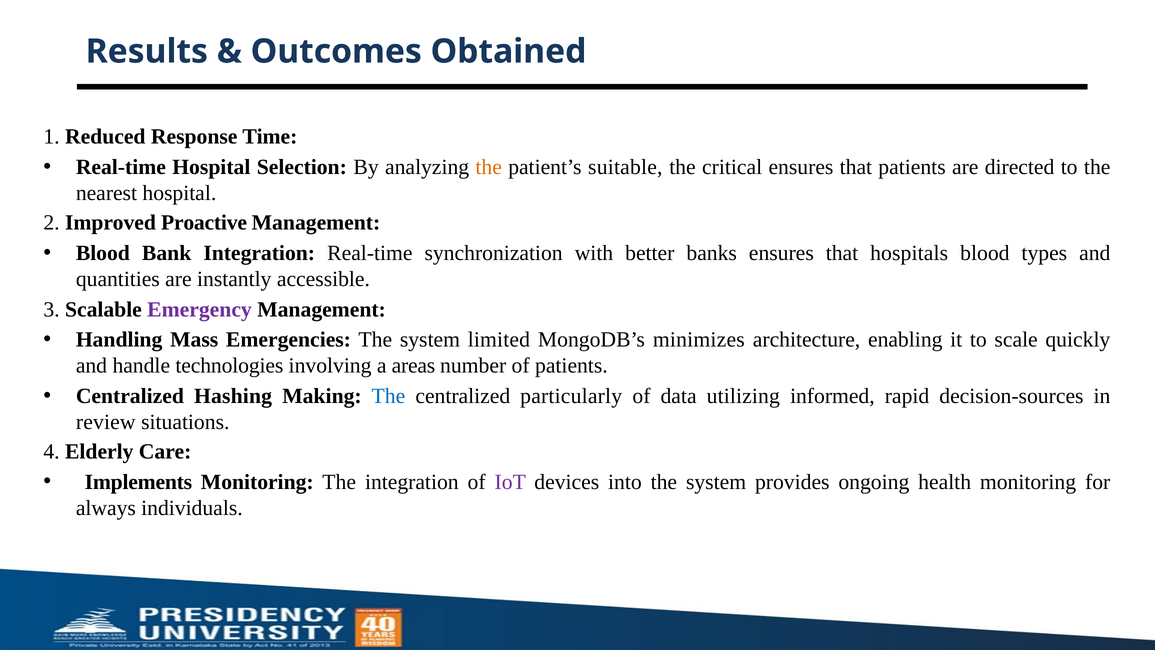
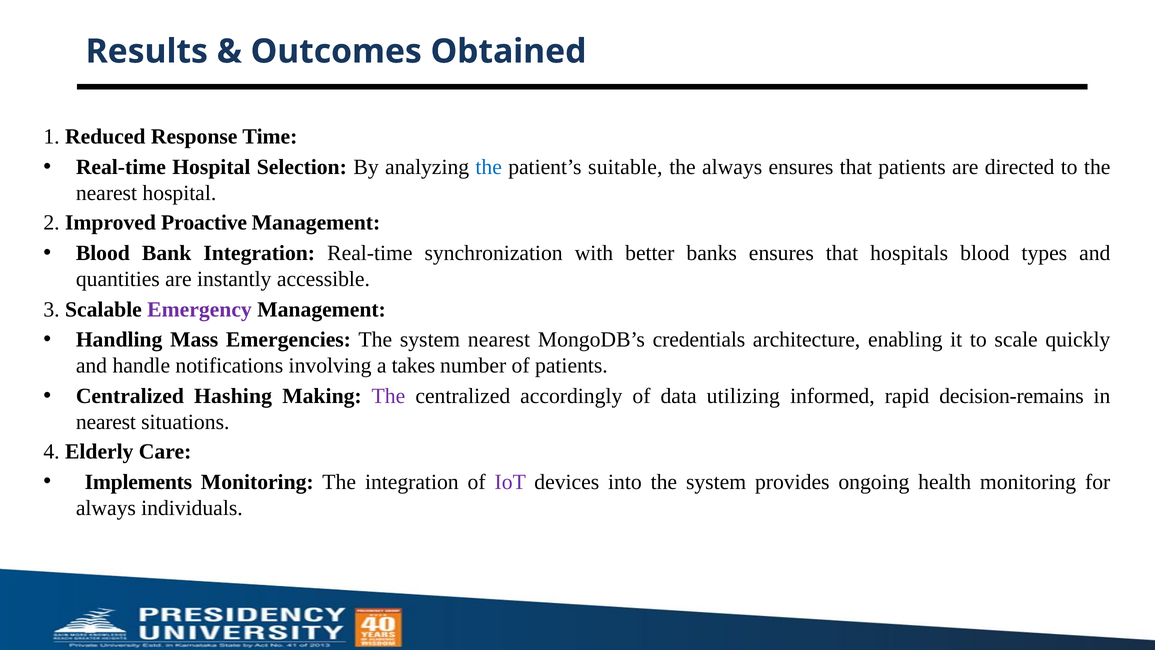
the colour: orange -> blue (489, 167)
the critical: critical -> always (732, 167)
system limited: limited -> nearest (499, 340)
minimizes: minimizes -> credentials (699, 340)
technologies: technologies -> notifications (229, 366)
areas: areas -> takes (413, 366)
The colour: blue -> purple (388, 396)
particularly: particularly -> accordingly (571, 396)
decision-sources: decision-sources -> decision-remains (1012, 396)
review: review -> nearest (106, 422)
